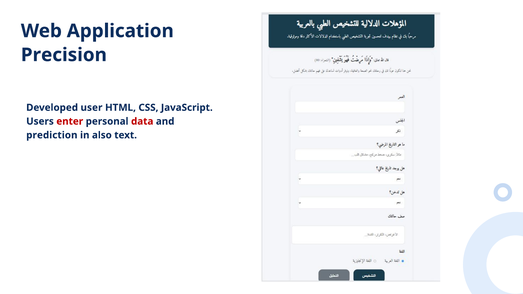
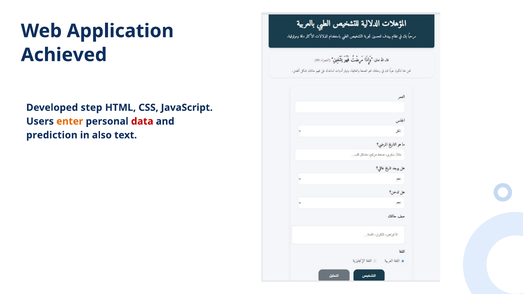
Precision: Precision -> Achieved (64, 55)
user: user -> step (91, 108)
enter colour: red -> orange (70, 121)
